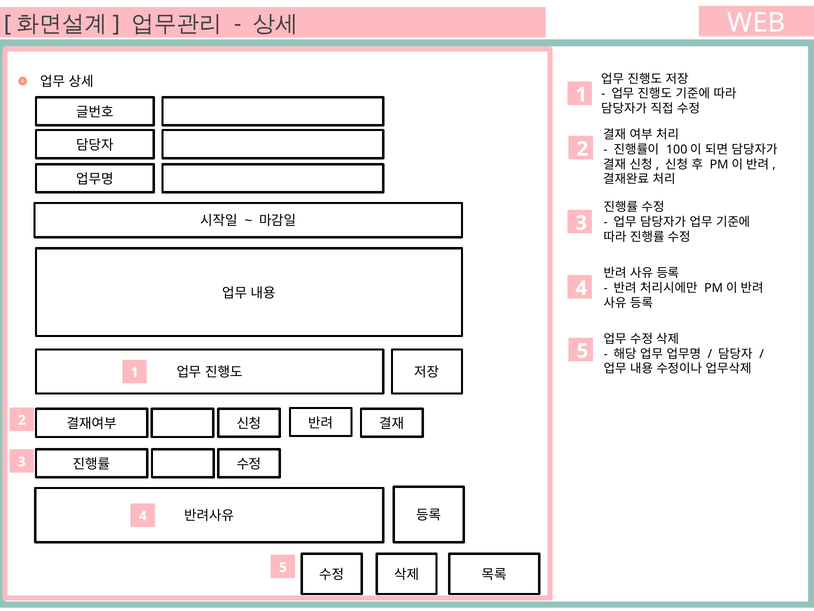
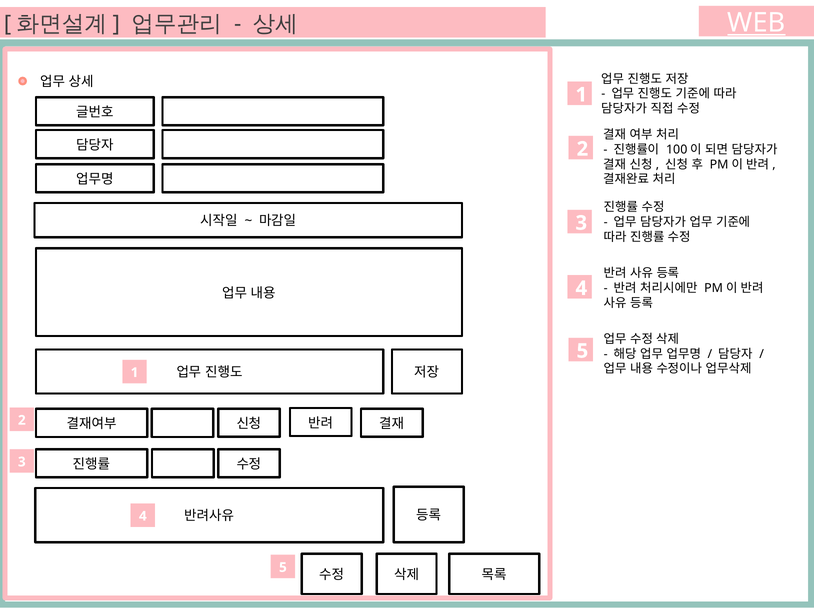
WEB underline: none -> present (756, 23)
